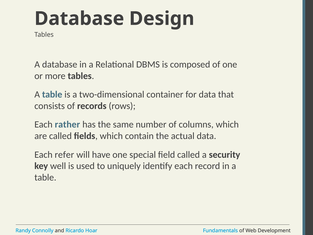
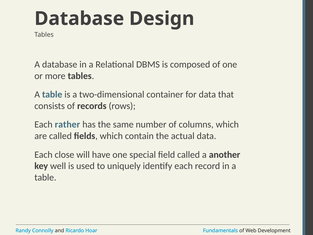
refer: refer -> close (64, 154)
security: security -> another (225, 154)
